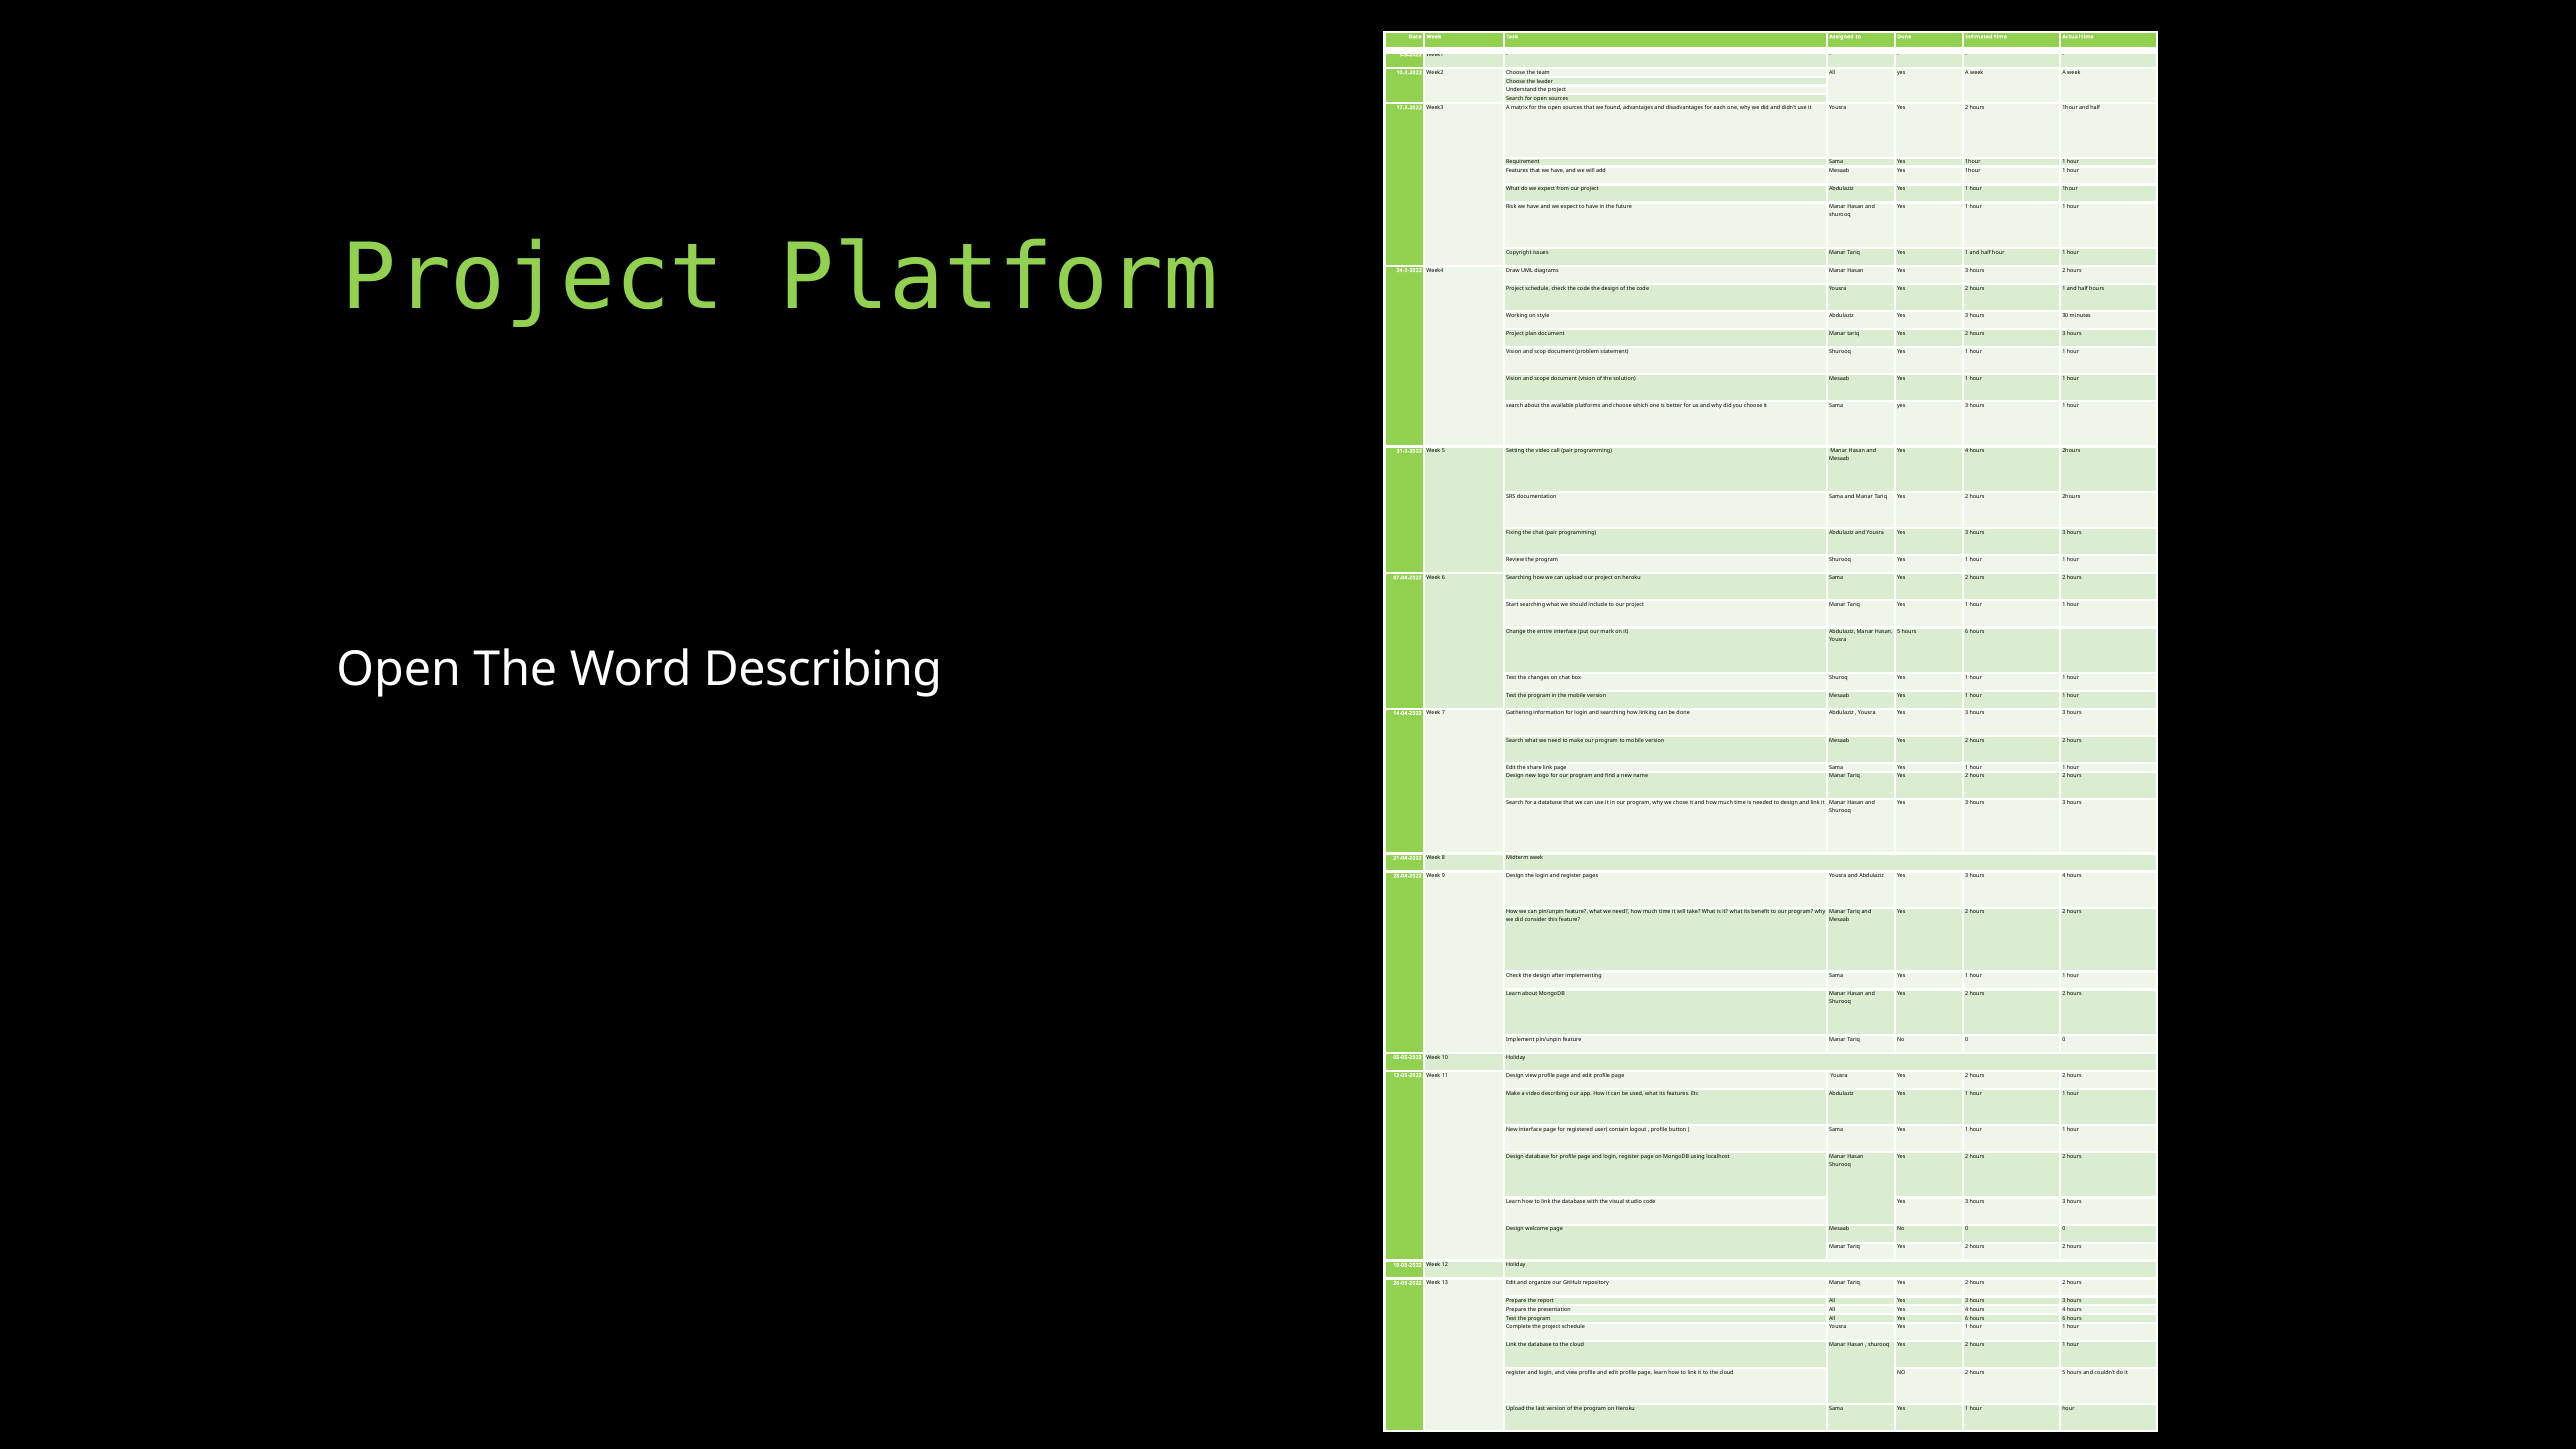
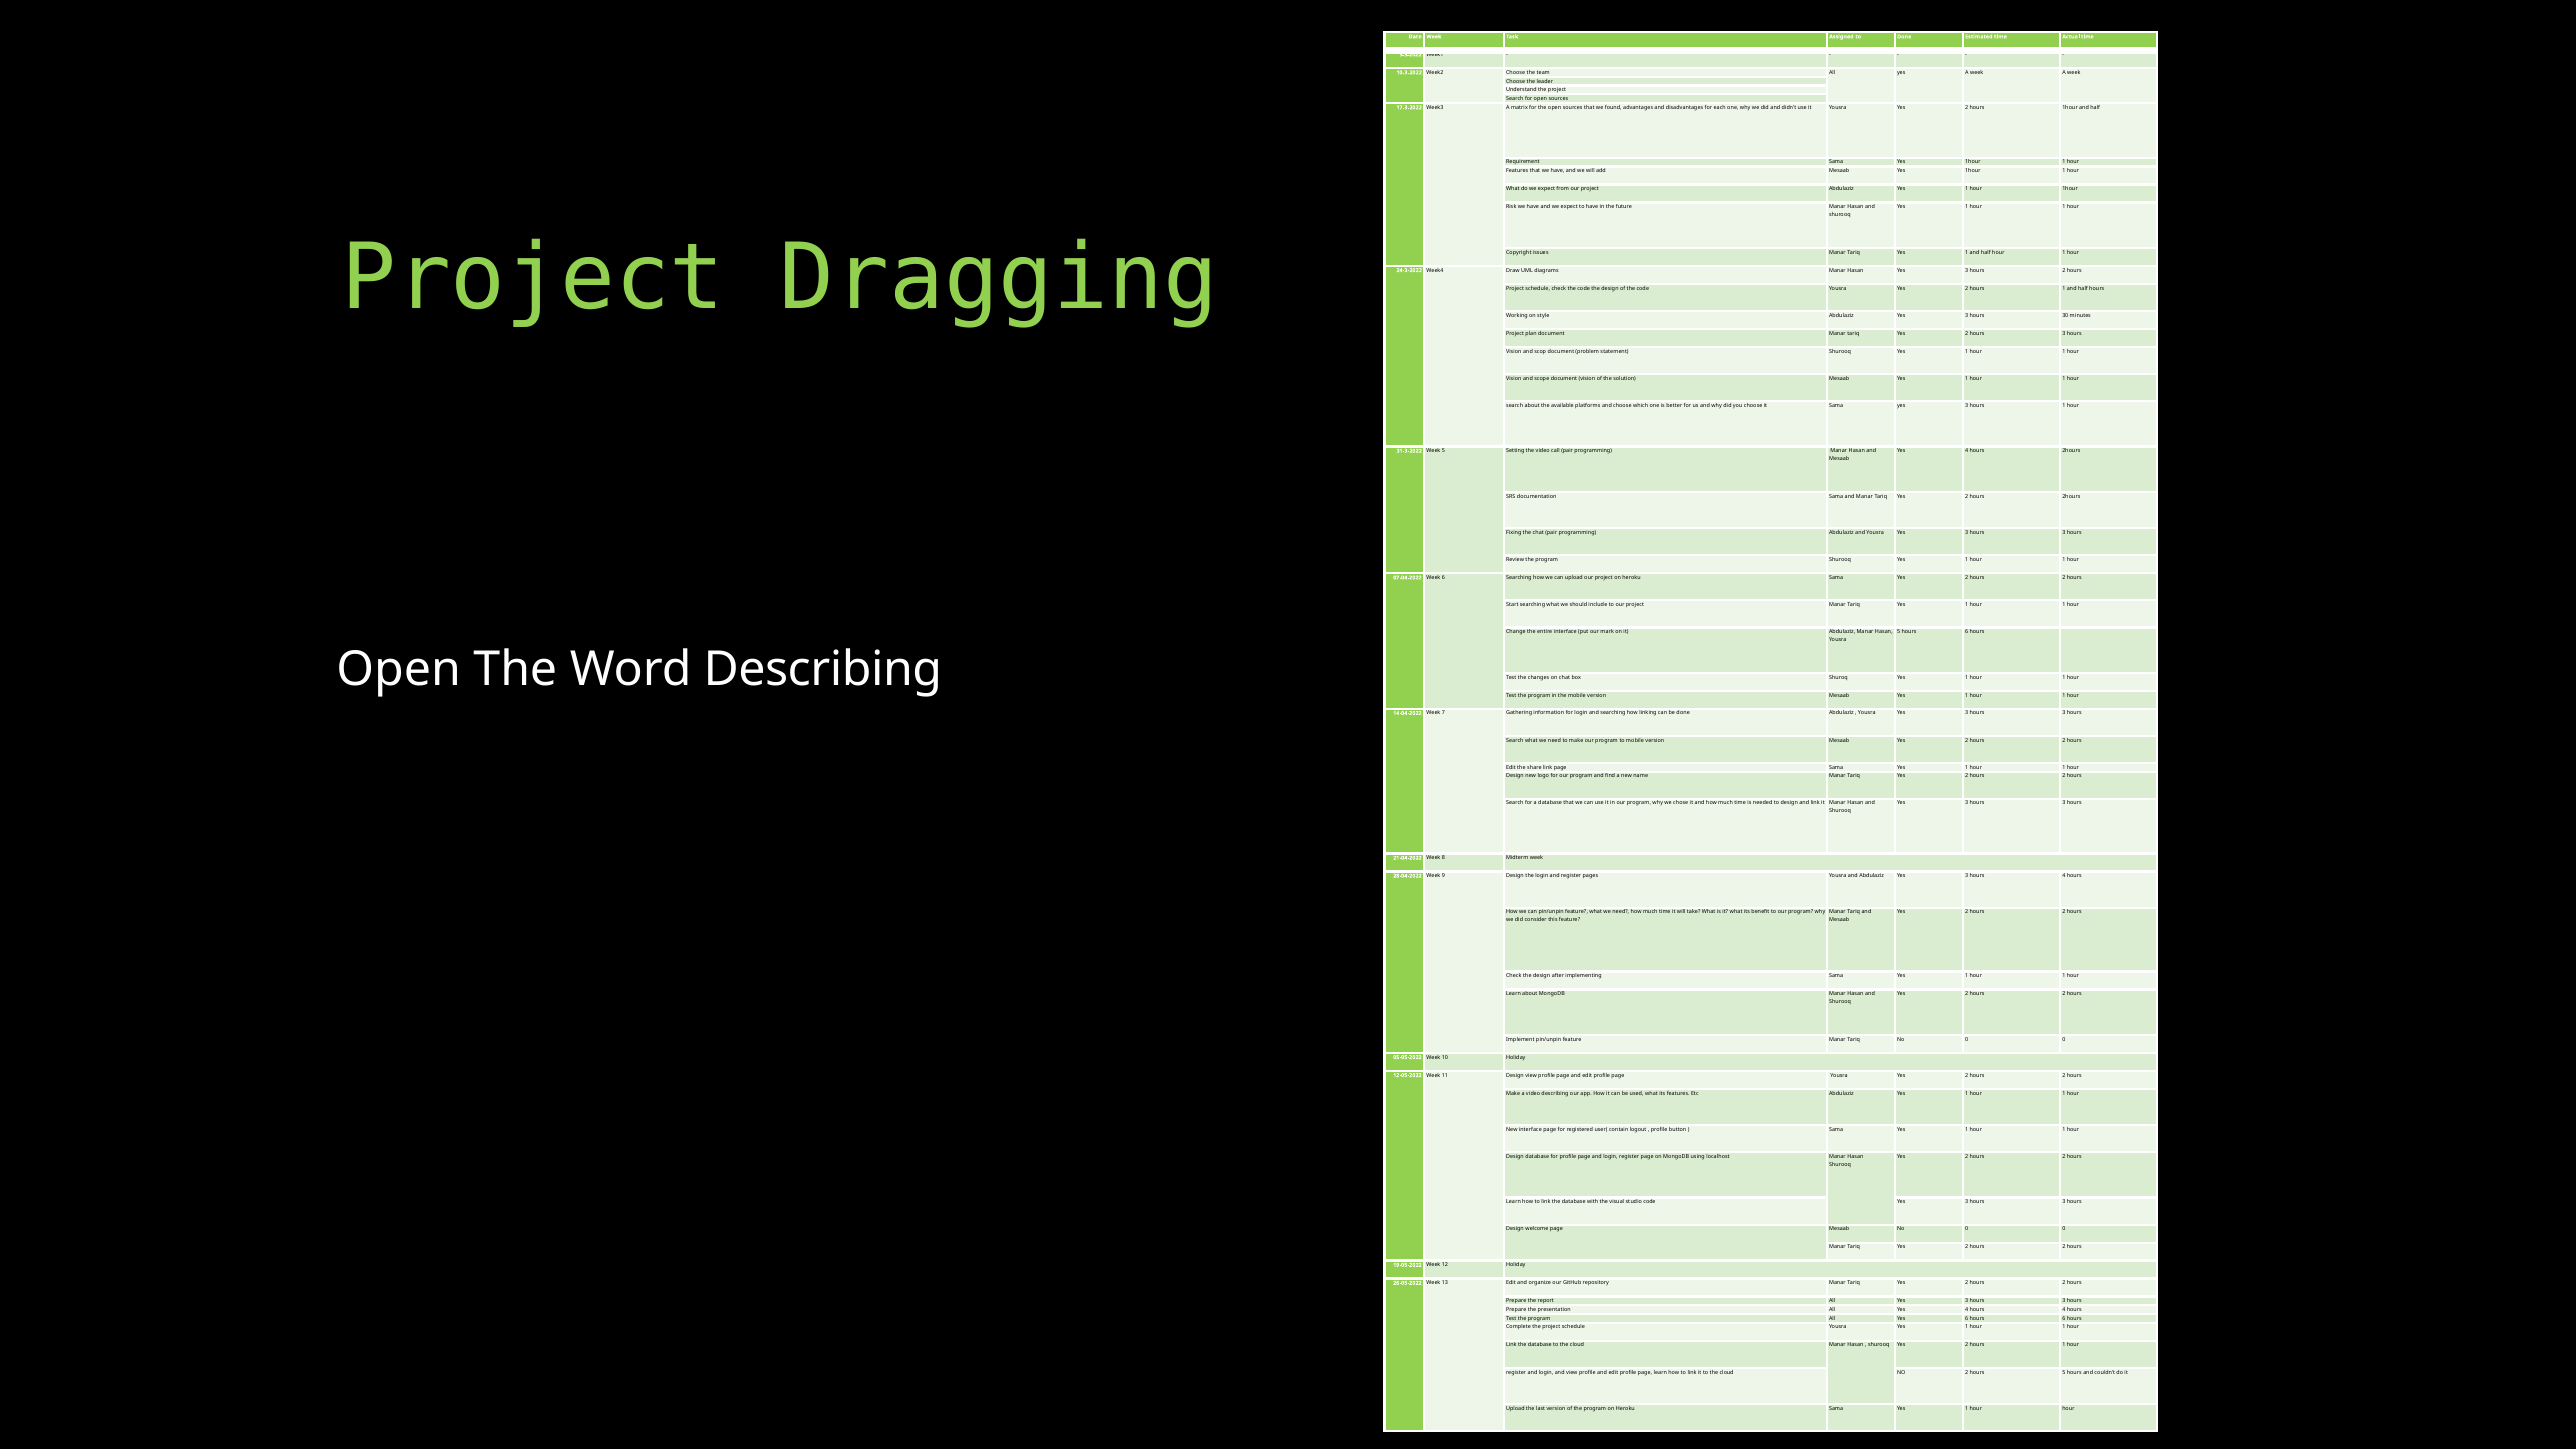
Platform: Platform -> Dragging (999, 279)
